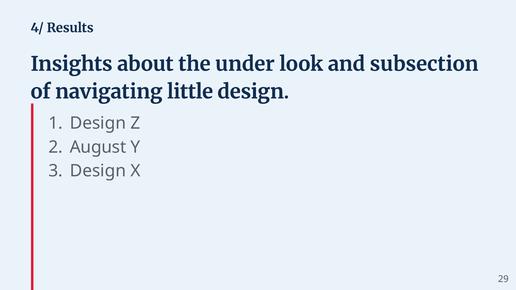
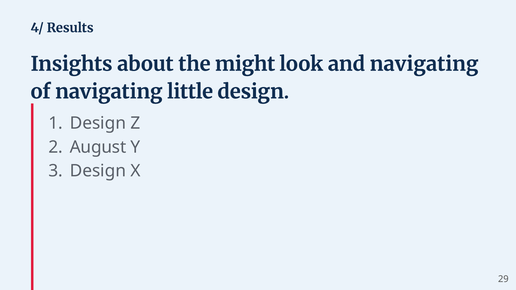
under: under -> might (245, 64)
and subsection: subsection -> navigating (424, 64)
